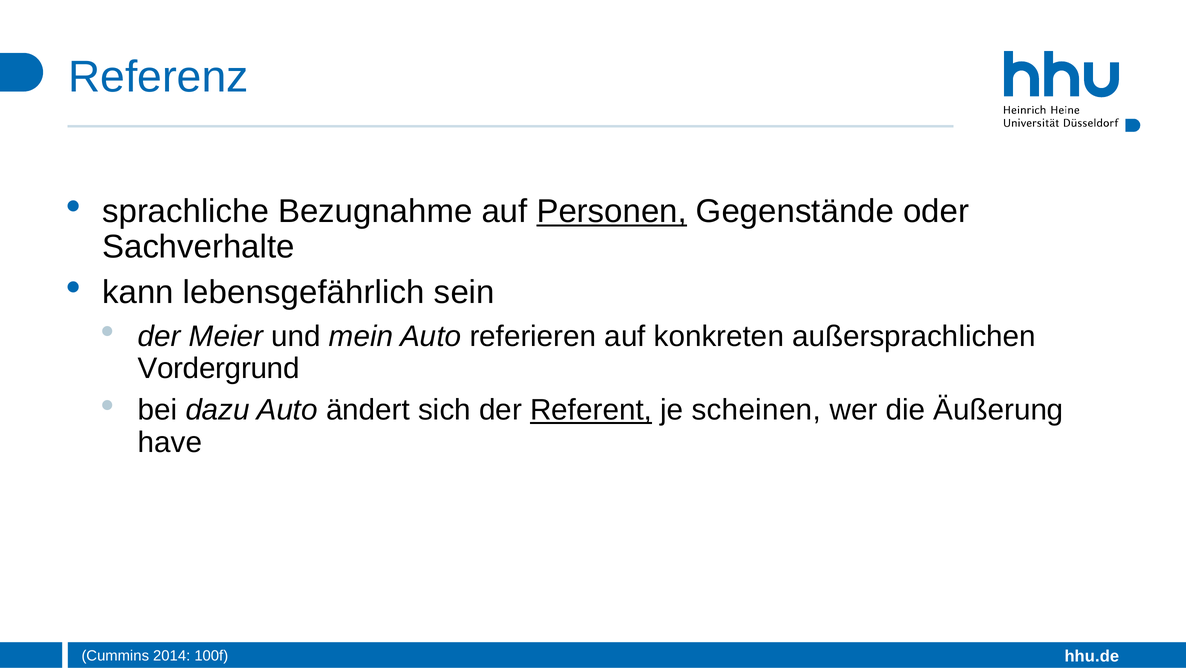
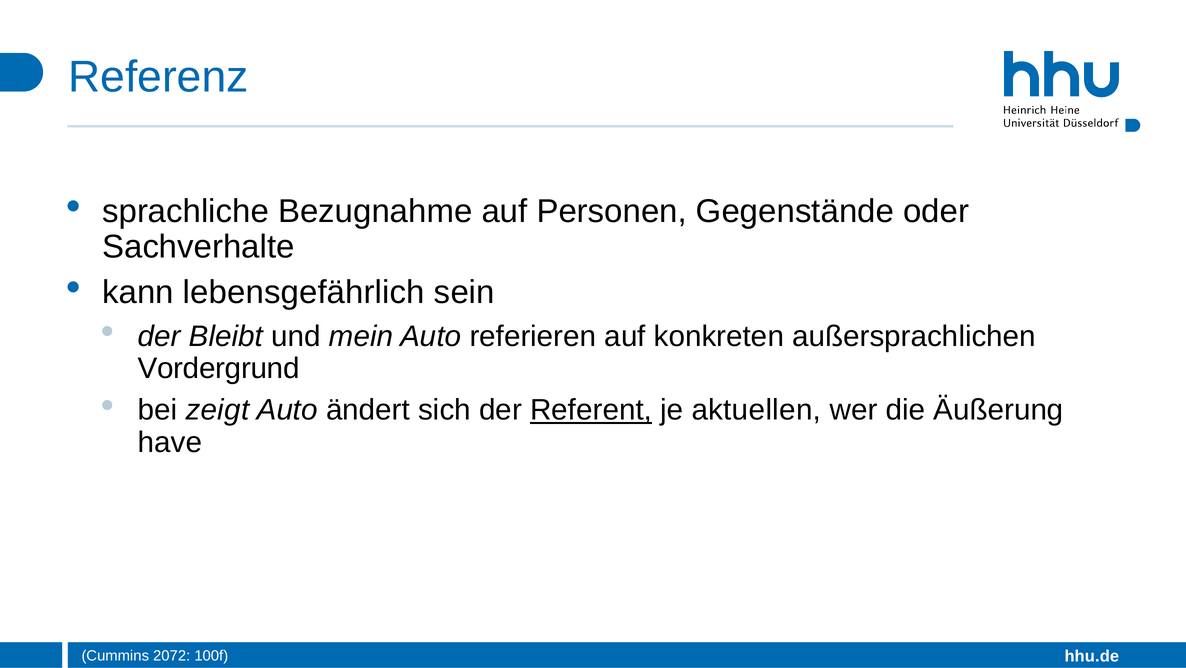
Personen underline: present -> none (612, 211)
Meier: Meier -> Bleibt (226, 336)
dazu: dazu -> zeigt (217, 410)
scheinen: scheinen -> aktuellen (756, 410)
2014: 2014 -> 2072 (172, 656)
